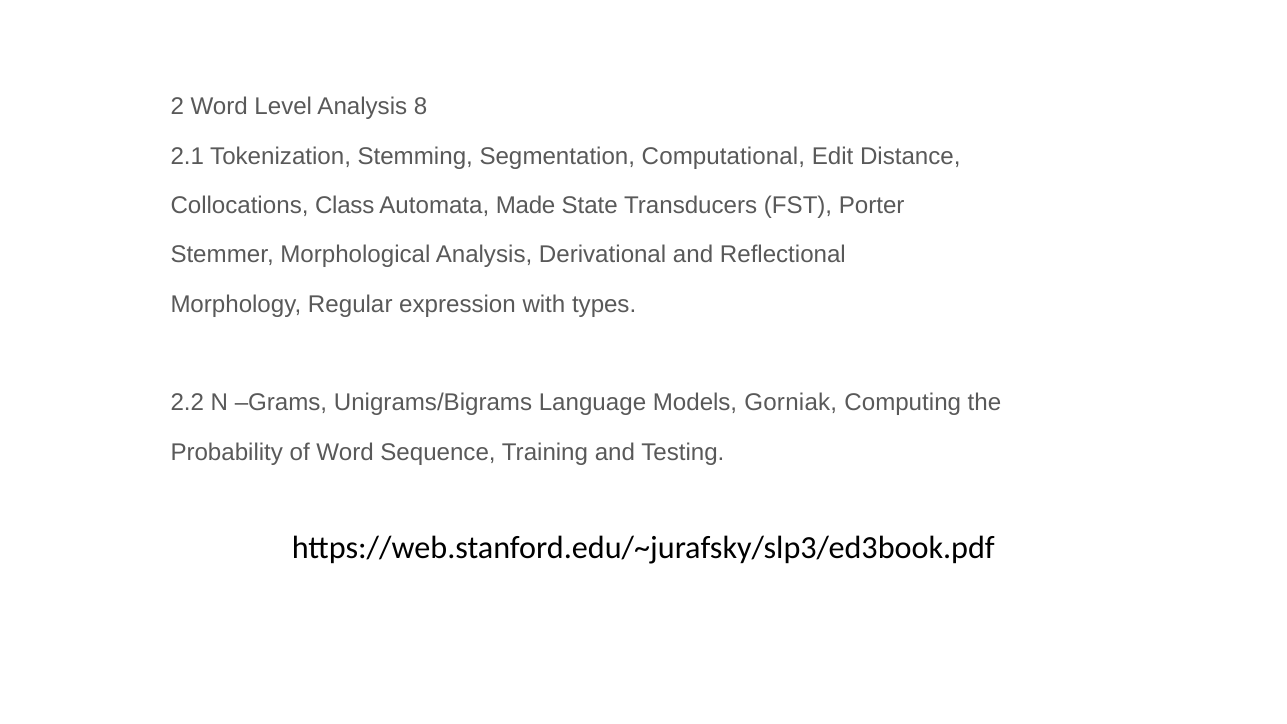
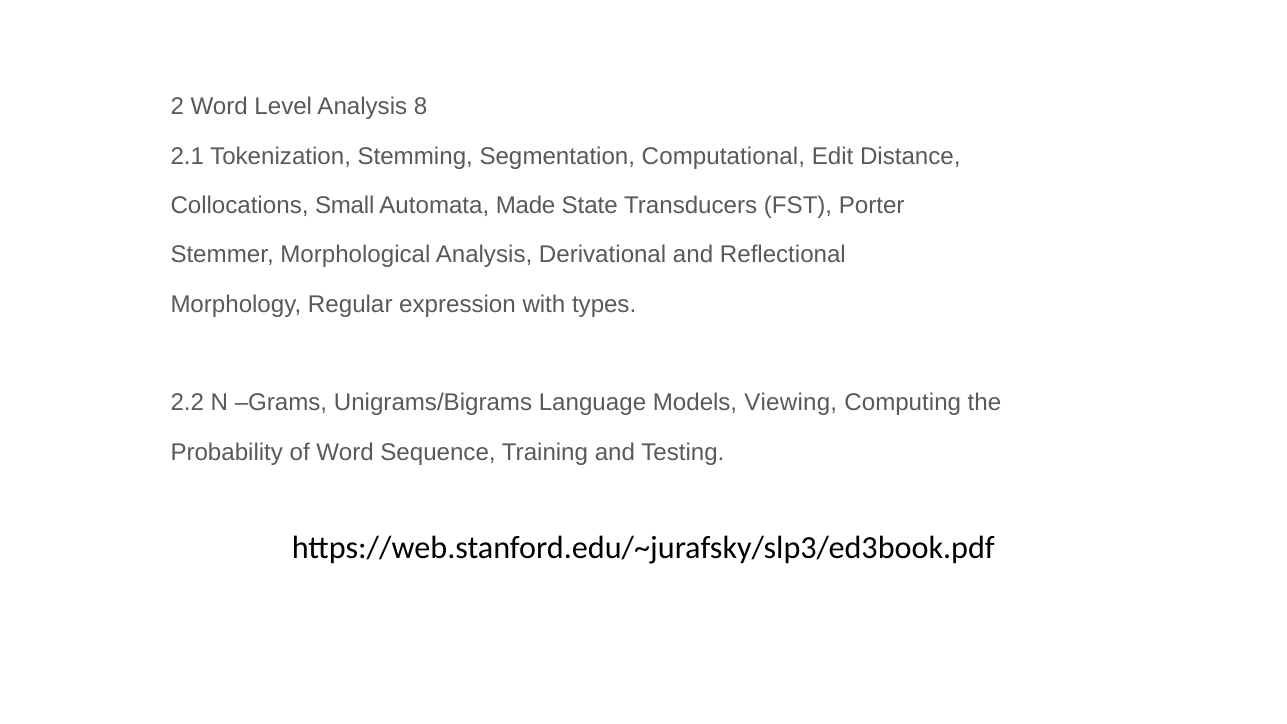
Class: Class -> Small (345, 205)
Gorniak: Gorniak -> Viewing (791, 403)
